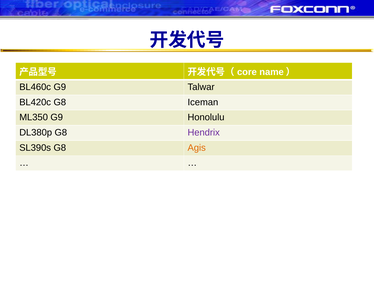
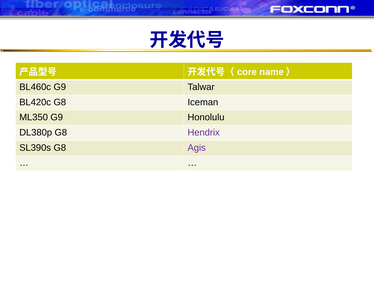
Agis colour: orange -> purple (197, 147)
